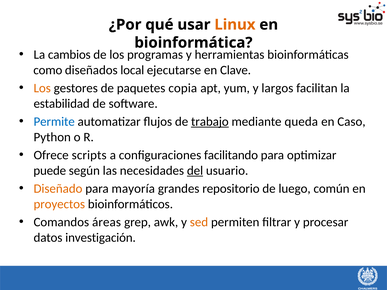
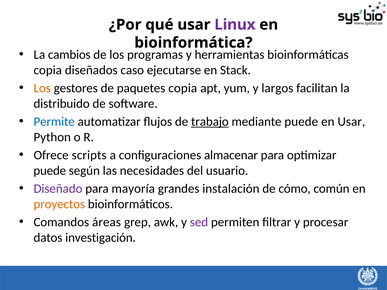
Linux colour: orange -> purple (235, 25)
como: como -> copia (48, 70)
local: local -> caso (132, 70)
Clave: Clave -> Stack (235, 70)
estabilidad: estabilidad -> distribuido (62, 104)
mediante queda: queda -> puede (301, 122)
en Caso: Caso -> Usar (351, 122)
facilitando: facilitando -> almacenar (231, 155)
del underline: present -> none (195, 171)
Diseñado colour: orange -> purple (58, 189)
repositorio: repositorio -> instalación (231, 189)
luego: luego -> cómo (295, 189)
sed colour: orange -> purple (199, 222)
